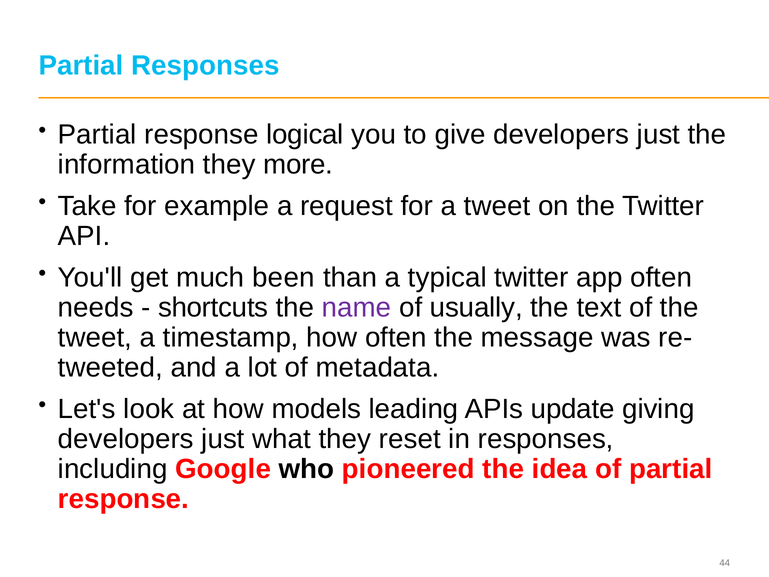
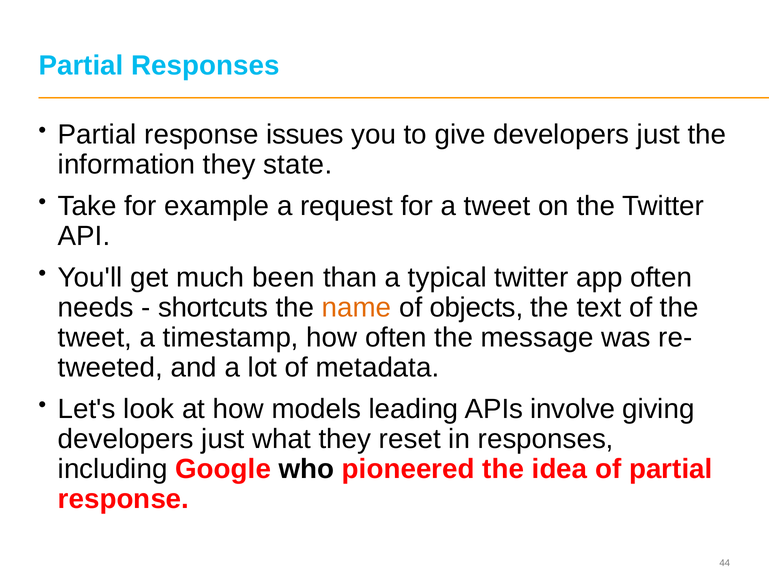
logical: logical -> issues (305, 135)
more: more -> state (298, 165)
name colour: purple -> orange (357, 308)
usually: usually -> objects (476, 308)
update: update -> involve (573, 409)
